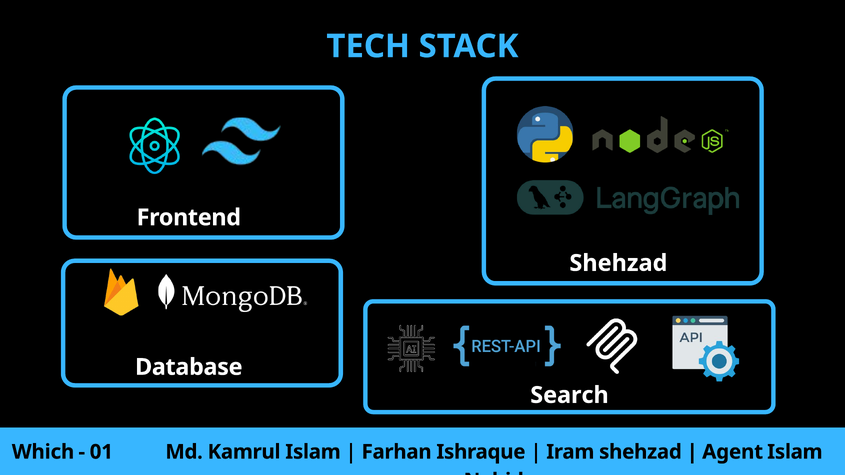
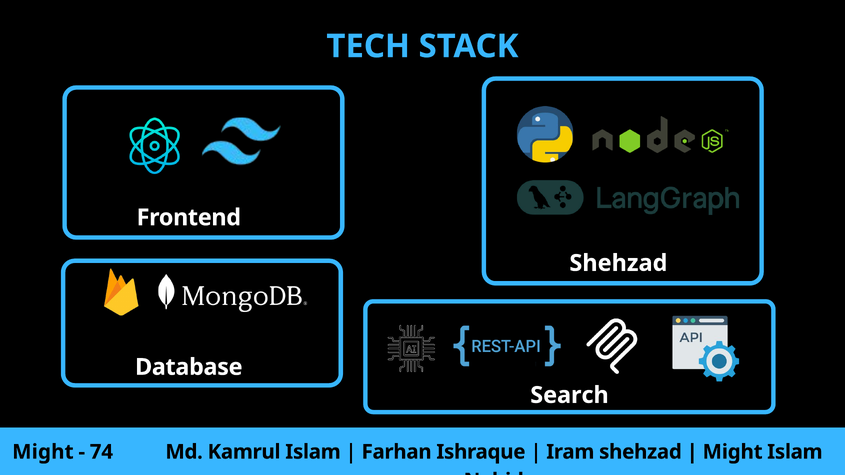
Which: Which -> Might (43, 452)
01: 01 -> 74 (101, 452)
Agent: Agent -> Might (733, 452)
